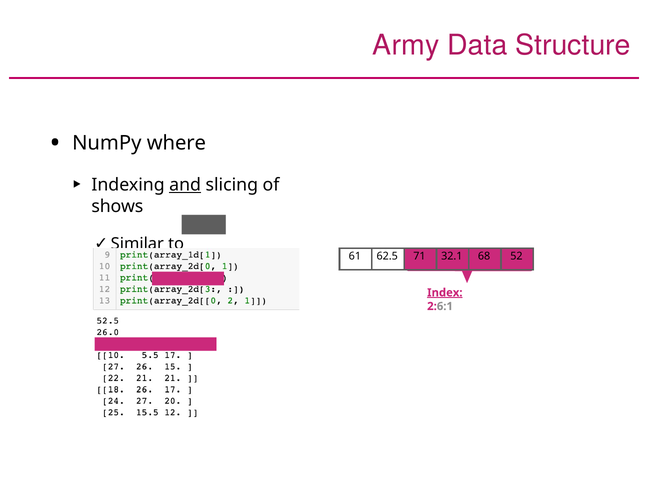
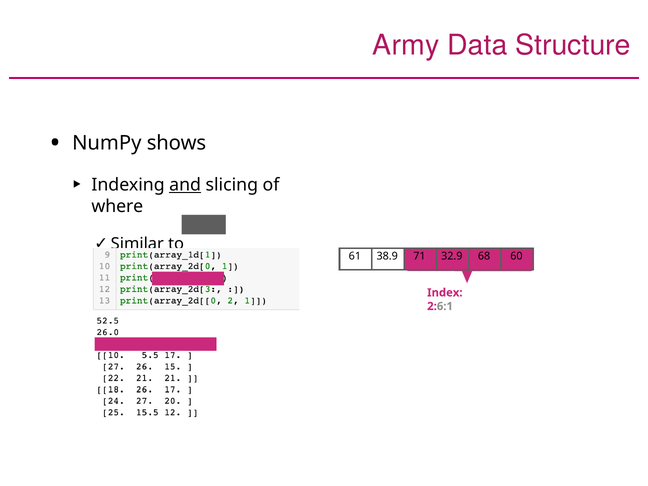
where: where -> shows (176, 143)
shows: shows -> where (117, 206)
62.5: 62.5 -> 38.9 (387, 256)
32.1: 32.1 -> 32.9 (452, 256)
52: 52 -> 60 (516, 256)
Index underline: present -> none (445, 293)
